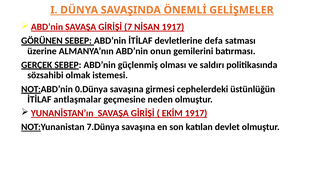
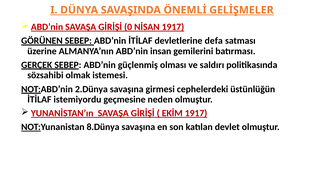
7: 7 -> 0 (128, 27)
onun: onun -> insan (161, 51)
0.Dünya: 0.Dünya -> 2.Dünya (91, 89)
antlaşmalar: antlaşmalar -> istemiyordu (77, 99)
7.Dünya: 7.Dünya -> 8.Dünya (103, 127)
